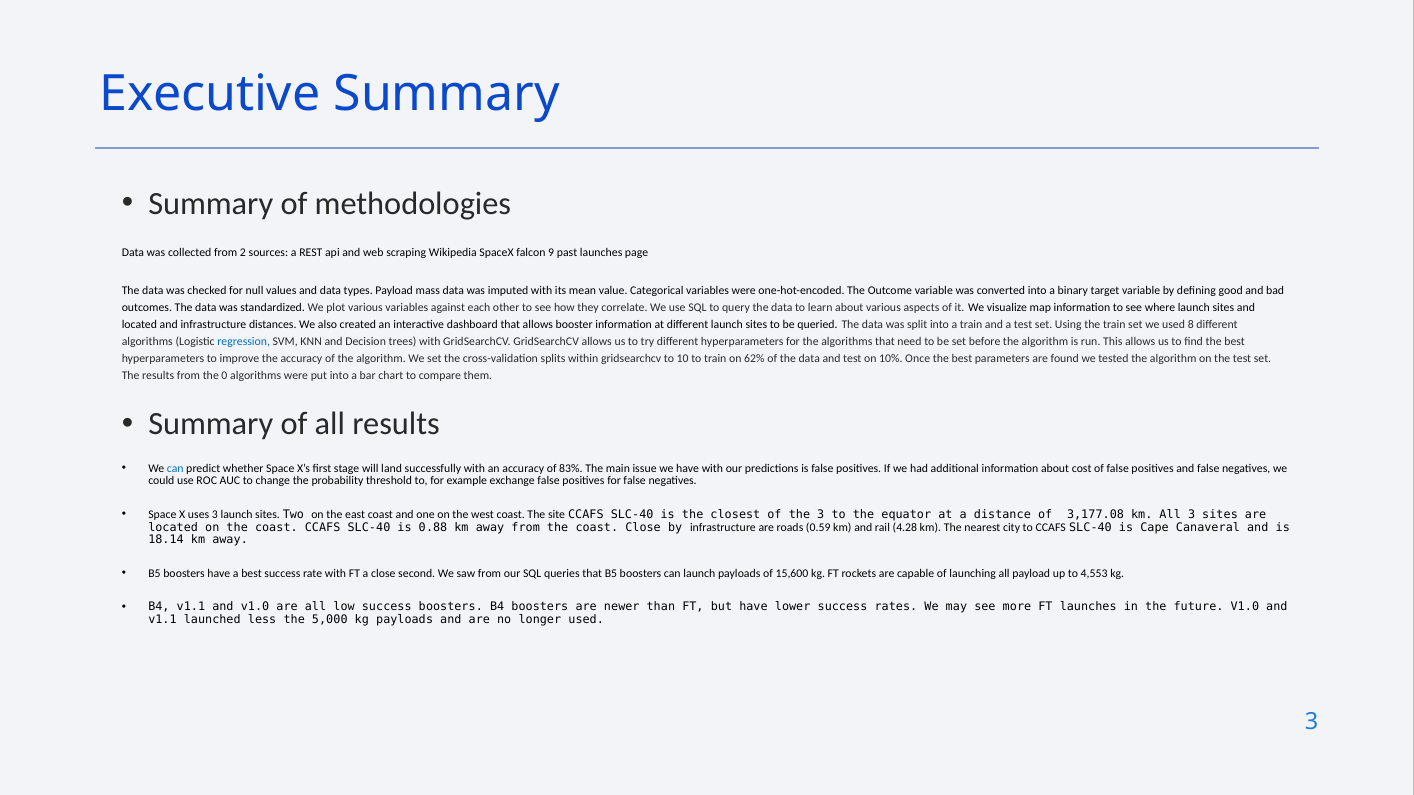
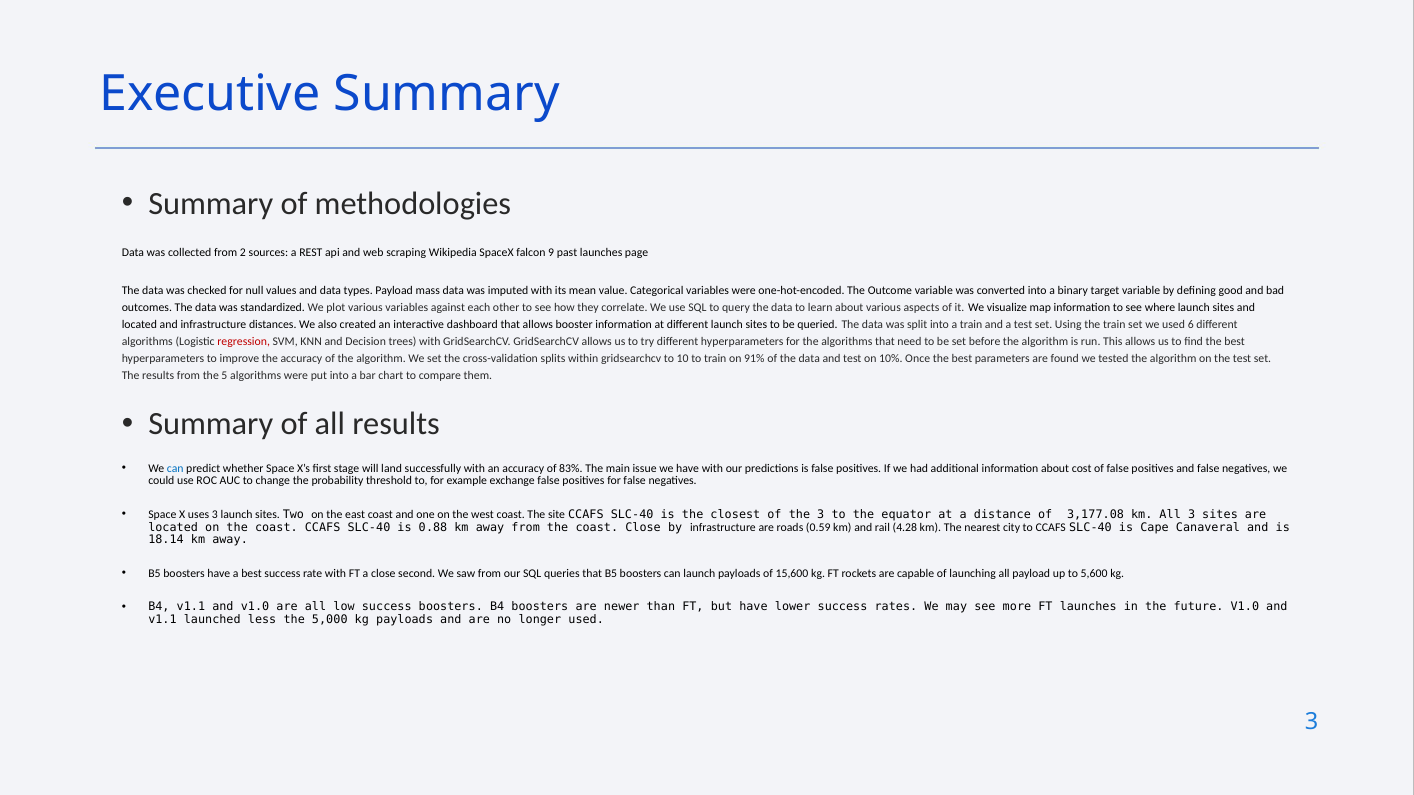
8: 8 -> 6 (1191, 324)
regression colour: blue -> red (244, 342)
62%: 62% -> 91% (754, 359)
0: 0 -> 5 (224, 376)
4,553: 4,553 -> 5,600 (1094, 574)
